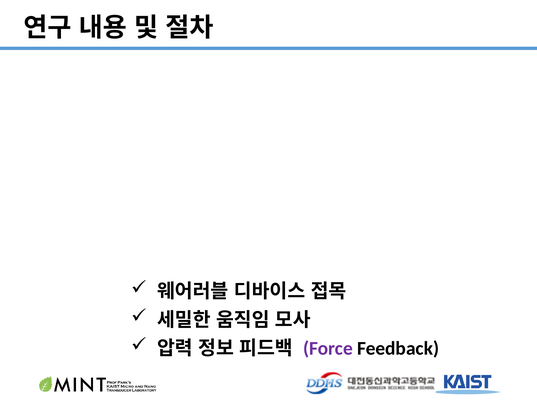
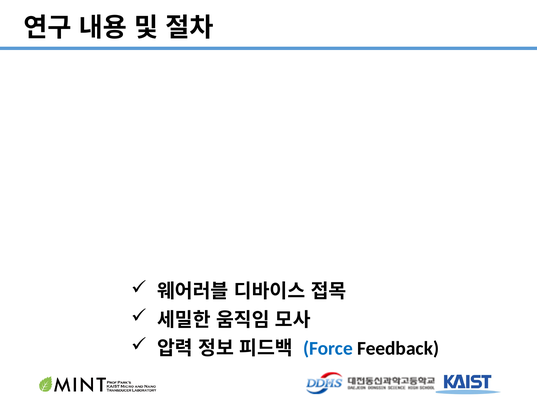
Force colour: purple -> blue (328, 348)
